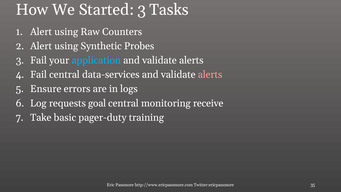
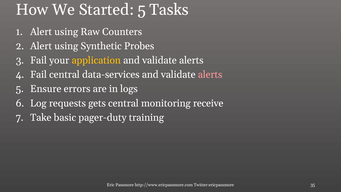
Started 3: 3 -> 5 (142, 10)
application colour: light blue -> yellow (96, 60)
goal: goal -> gets (97, 103)
